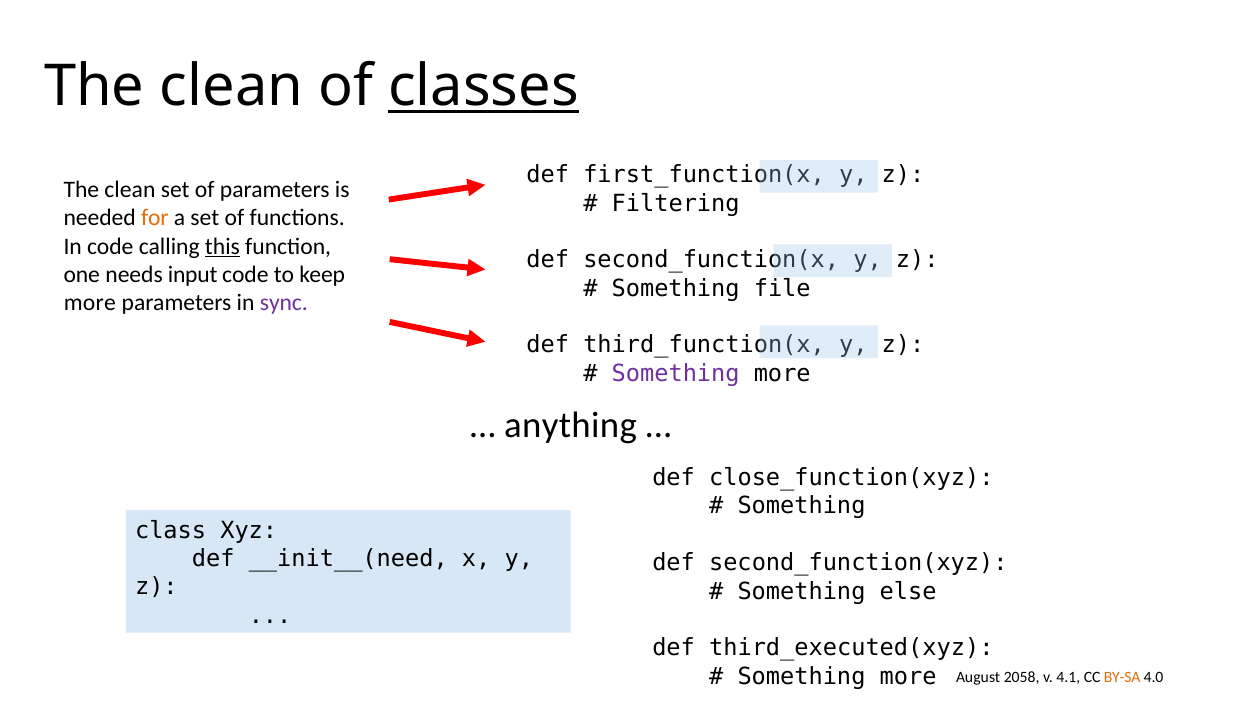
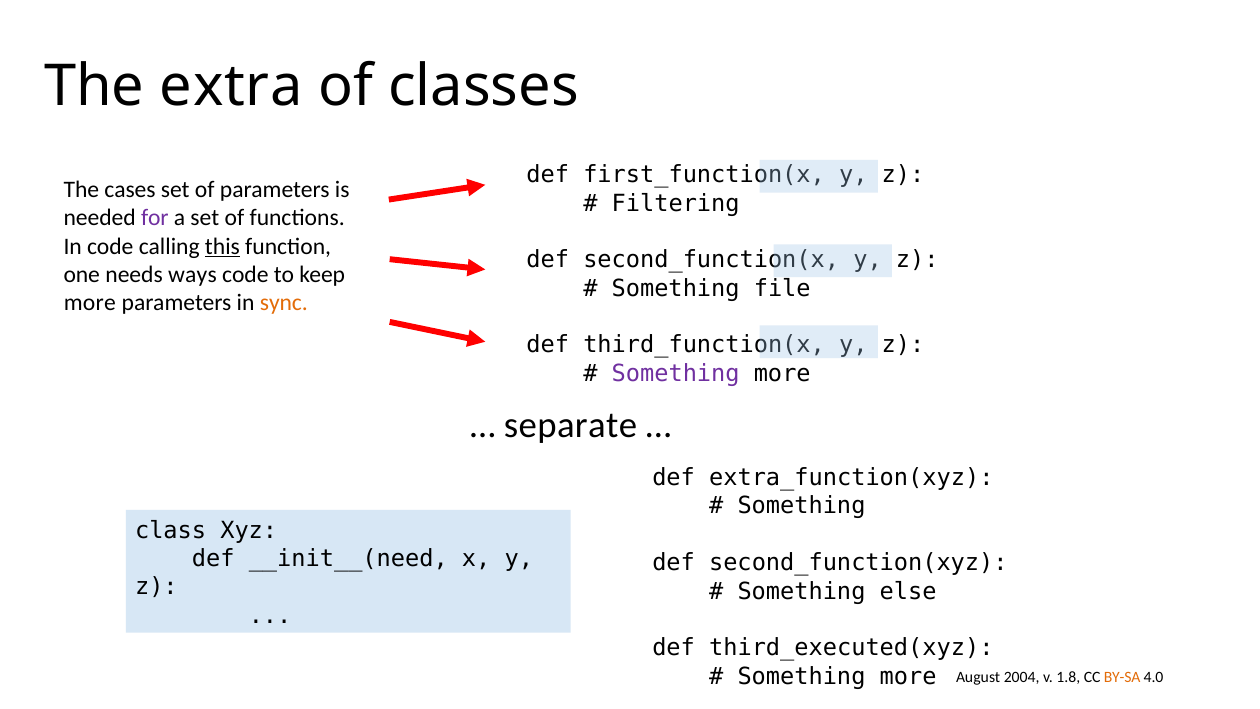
clean: clean -> extra (231, 87)
classes underline: present -> none (483, 87)
clean: clean -> cases (130, 190)
for colour: orange -> purple (155, 218)
input: input -> ways (192, 275)
sync colour: purple -> orange (284, 303)
anything: anything -> separate (570, 425)
close_function(xyz: close_function(xyz -> extra_function(xyz (851, 478)
2058: 2058 -> 2004 (1022, 677)
4.1: 4.1 -> 1.8 (1068, 677)
